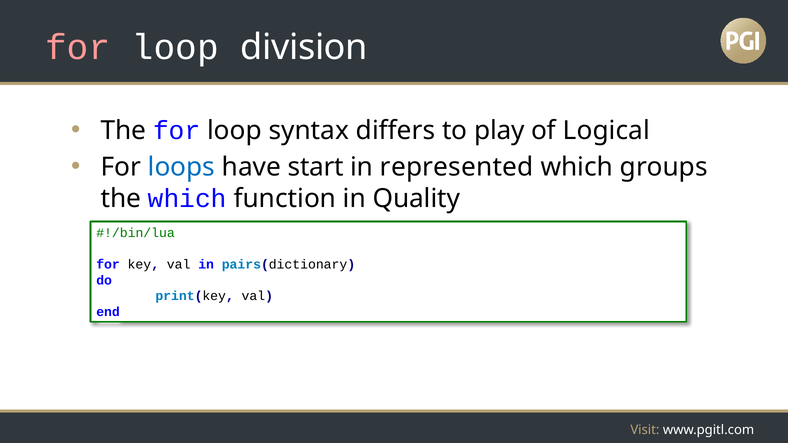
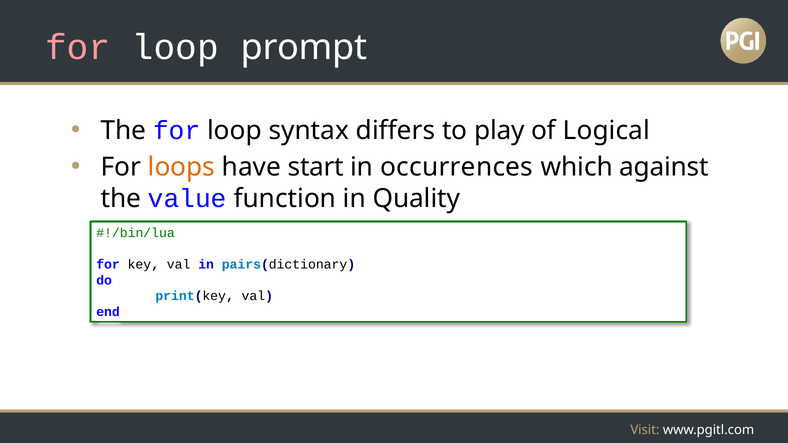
division: division -> prompt (304, 48)
loops colour: blue -> orange (181, 167)
represented: represented -> occurrences (457, 167)
groups: groups -> against (664, 167)
the which: which -> value (187, 199)
